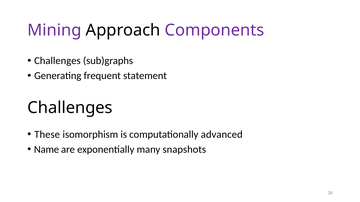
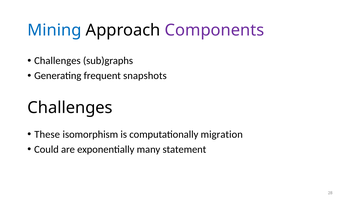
Mining colour: purple -> blue (54, 30)
statement: statement -> snapshots (145, 76)
advanced: advanced -> migration (222, 135)
Name: Name -> Could (46, 150)
snapshots: snapshots -> statement (184, 150)
